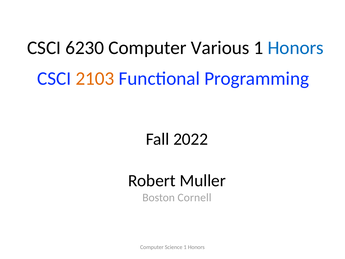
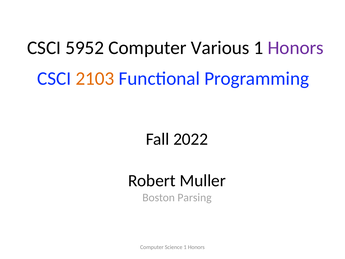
6230: 6230 -> 5952 (85, 48)
Honors colour: blue -> purple (296, 48)
Cornell: Cornell -> Parsing (195, 197)
